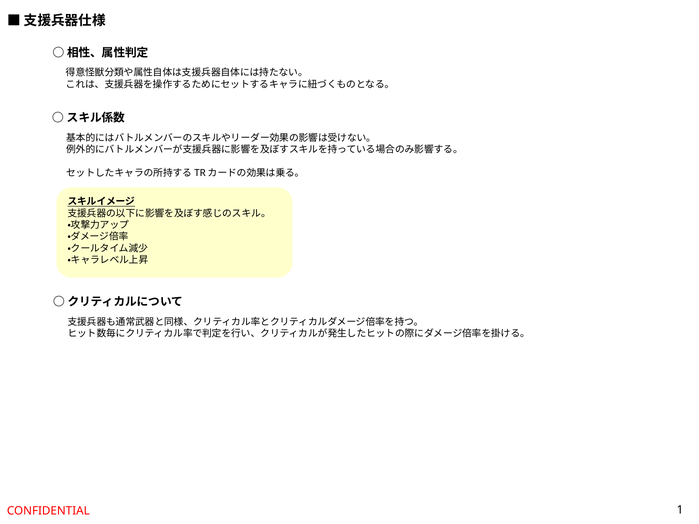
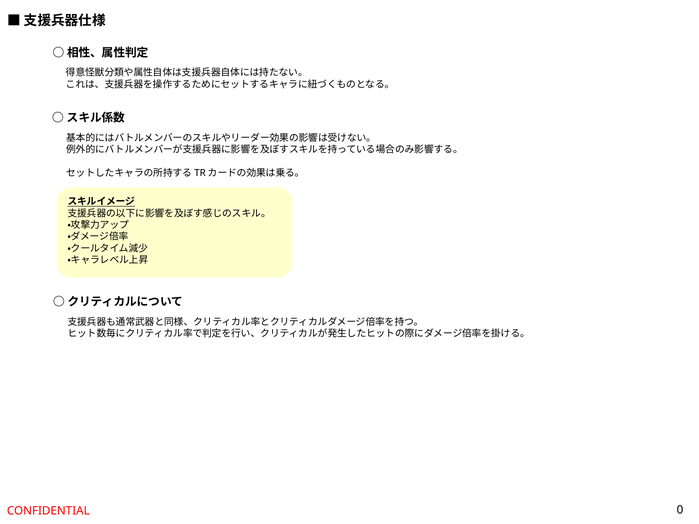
1: 1 -> 0 (680, 510)
